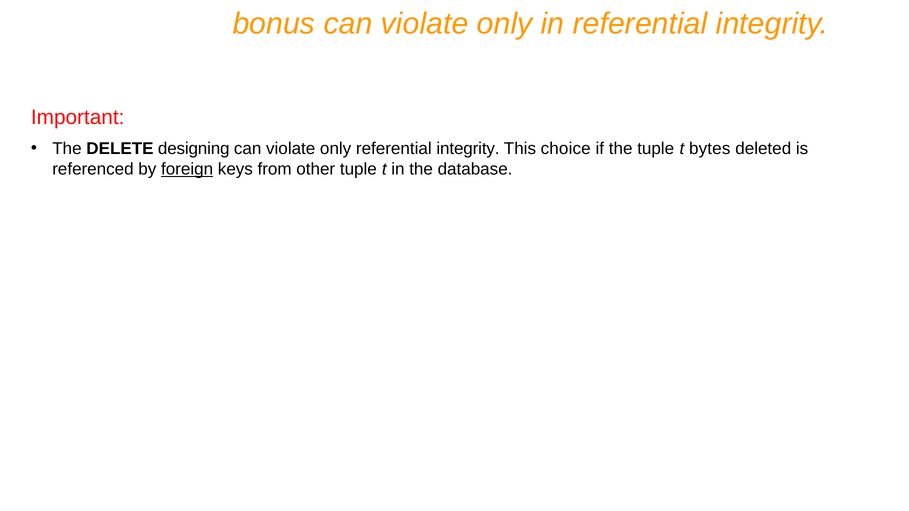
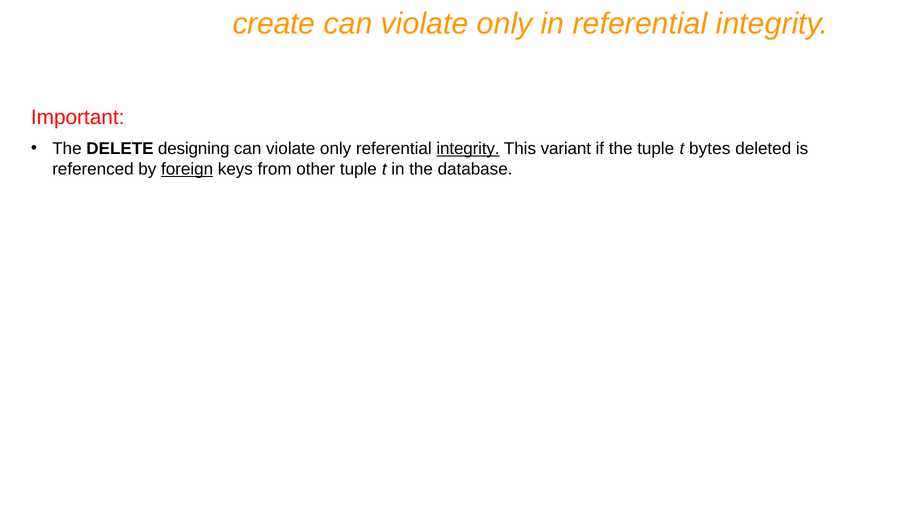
bonus: bonus -> create (274, 24)
integrity underline: none -> present (468, 149)
choice: choice -> variant (566, 149)
